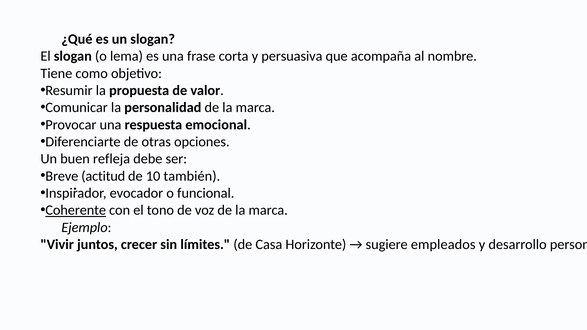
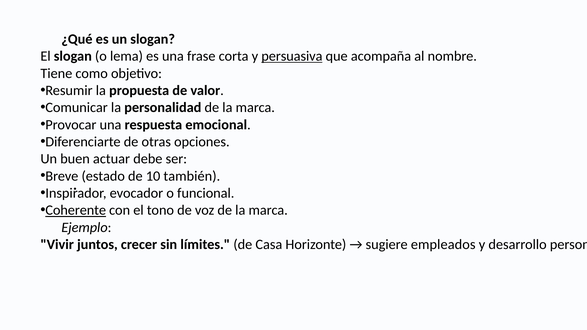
persuasiva underline: none -> present (292, 56)
refleja: refleja -> actuar (112, 159)
actitud: actitud -> estado (103, 176)
